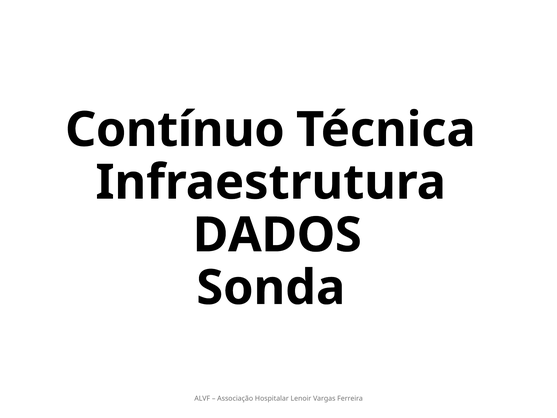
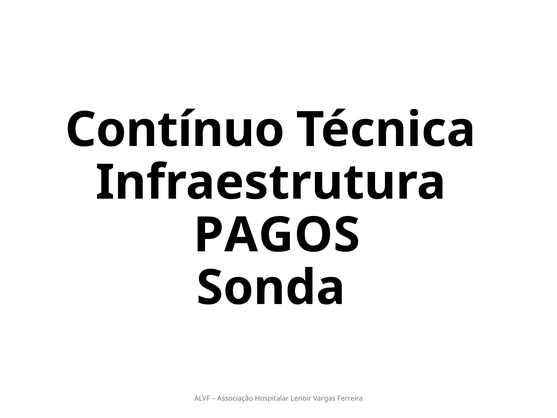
DADOS: DADOS -> PAGOS (277, 235)
